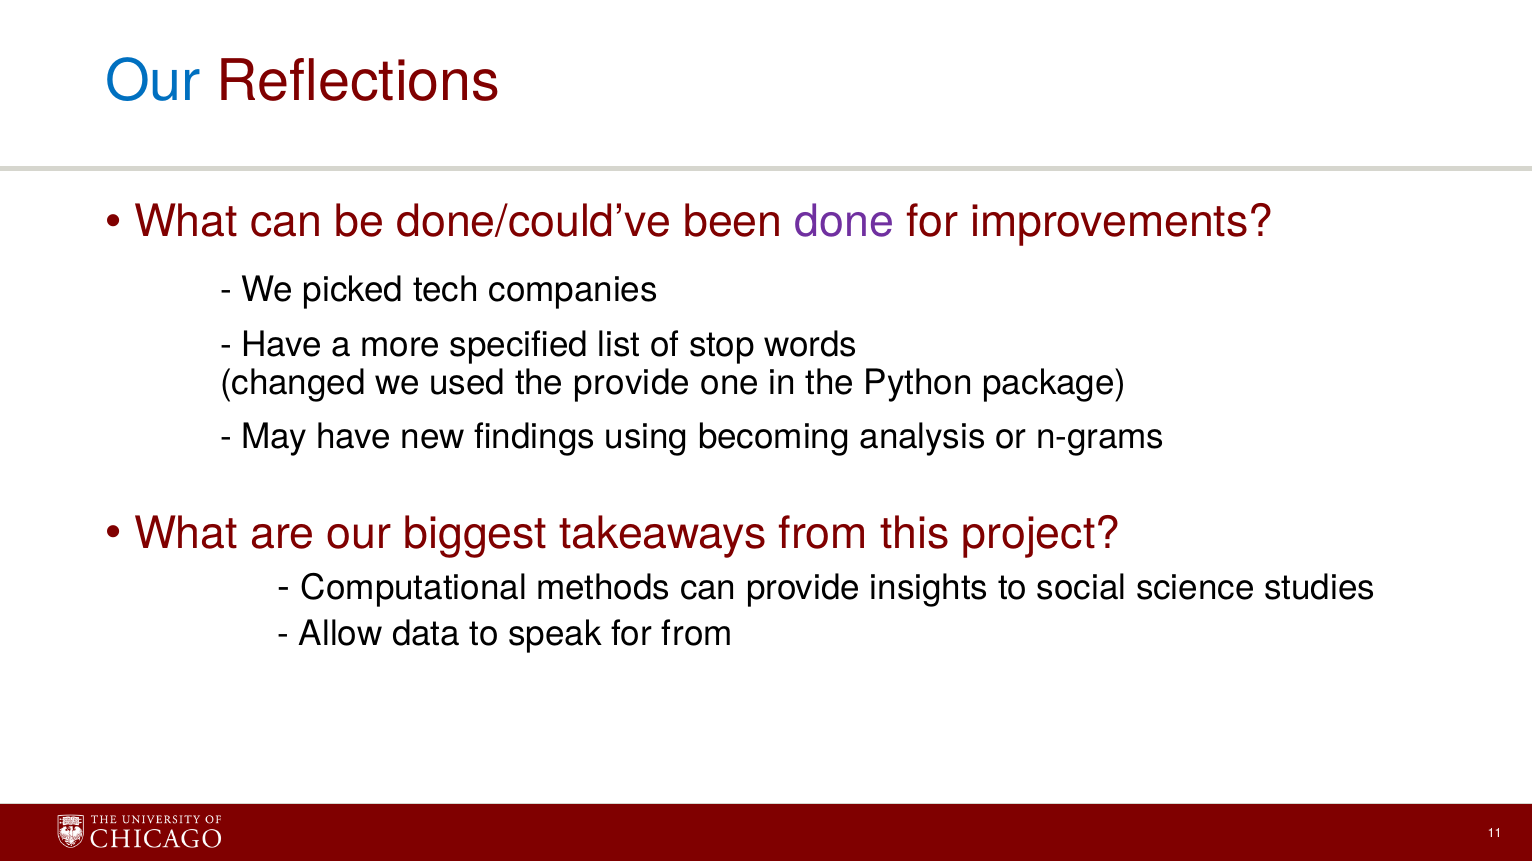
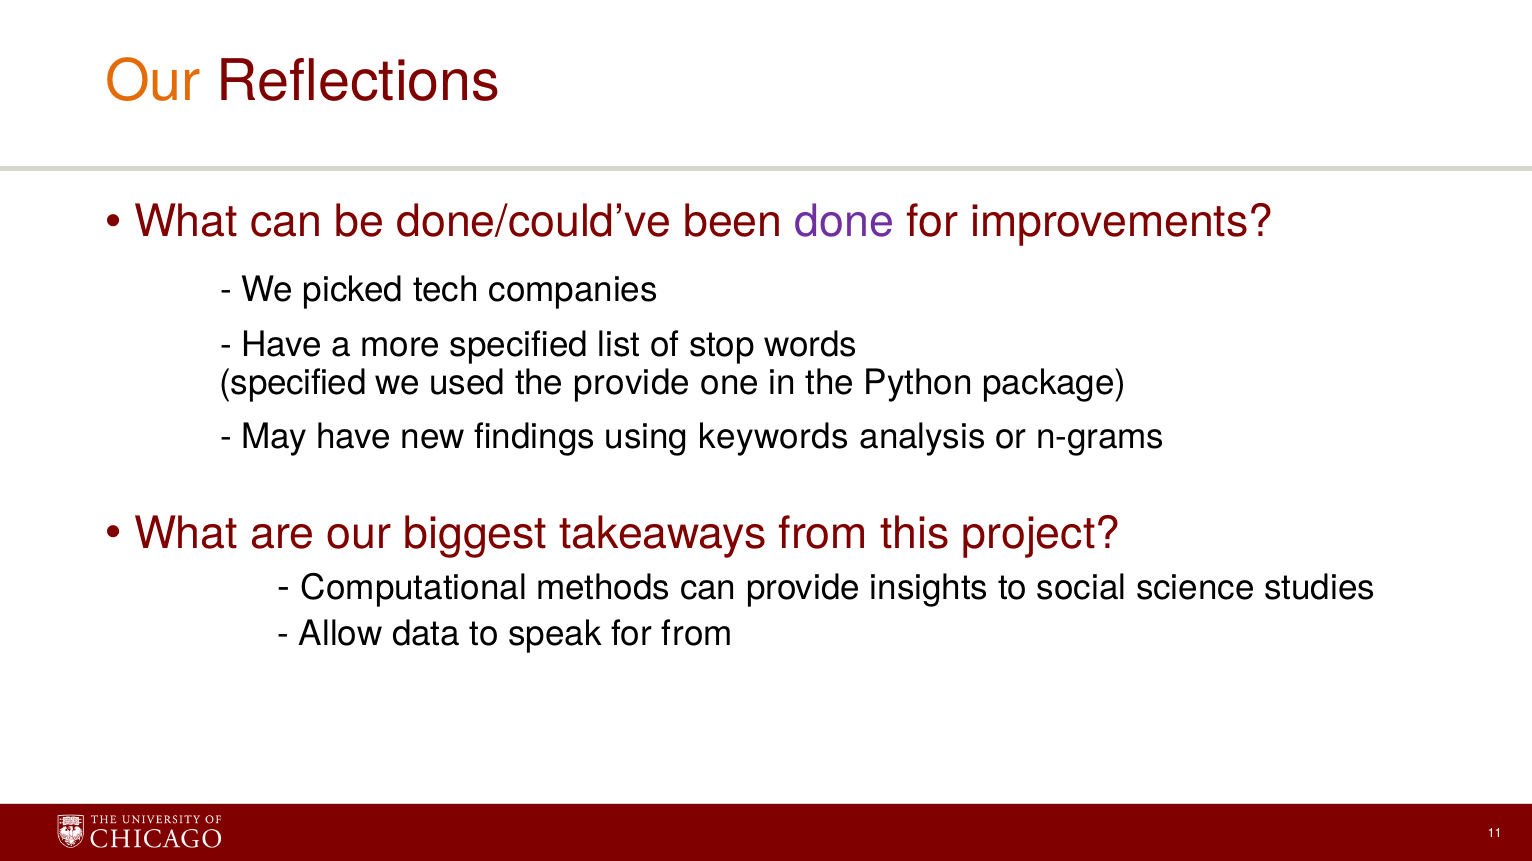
Our colour: blue -> orange (153, 82)
changed: changed -> specified (293, 384)
becoming: becoming -> keywords (774, 437)
